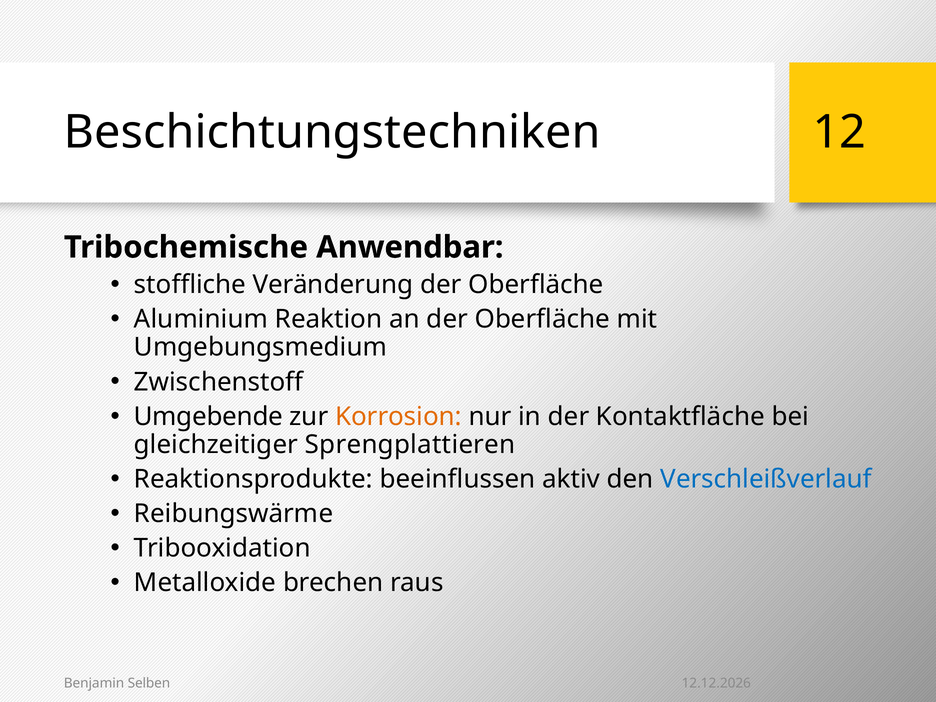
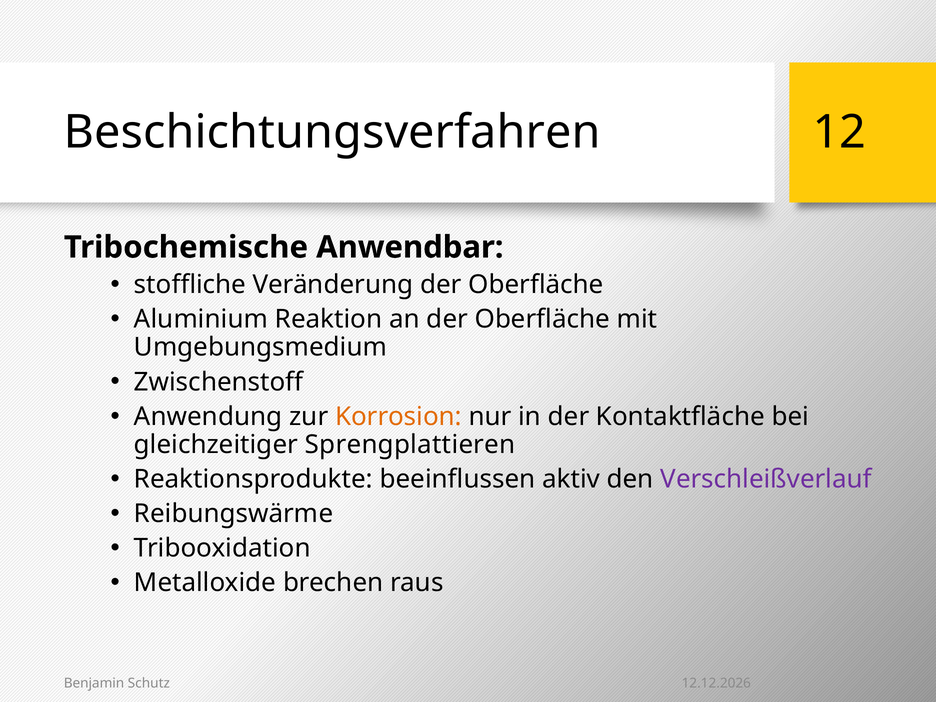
Beschichtungstechniken: Beschichtungstechniken -> Beschichtungsverfahren (332, 132)
Umgebende: Umgebende -> Anwendung (208, 416)
Verschleißverlauf colour: blue -> purple (766, 479)
Selben: Selben -> Schutz (149, 683)
